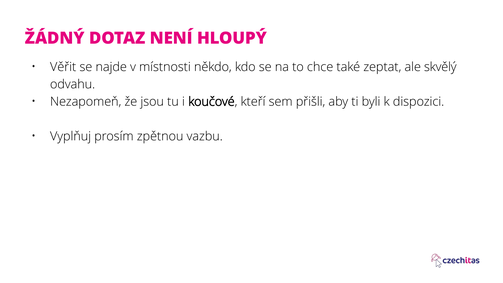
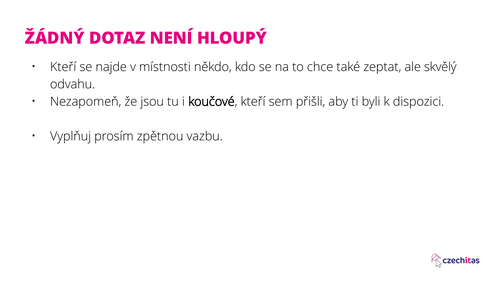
Věřit: Věřit -> Kteří (63, 67)
